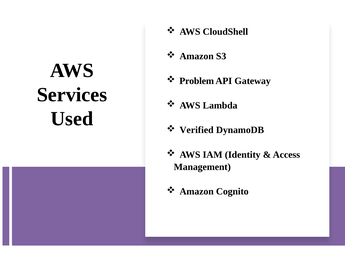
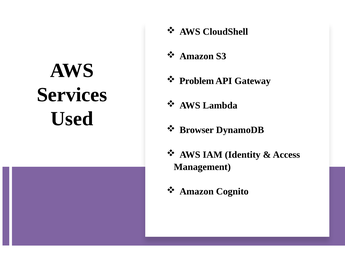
Verified: Verified -> Browser (197, 130)
